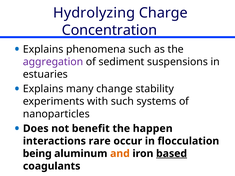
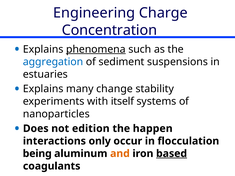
Hydrolyzing: Hydrolyzing -> Engineering (94, 13)
phenomena underline: none -> present (96, 49)
aggregation colour: purple -> blue (53, 62)
with such: such -> itself (122, 102)
benefit: benefit -> edition (91, 129)
rare: rare -> only (100, 141)
